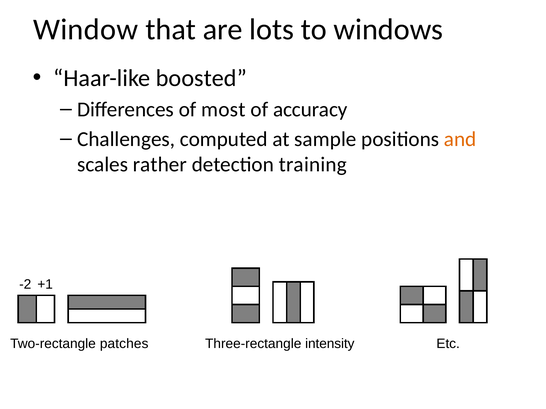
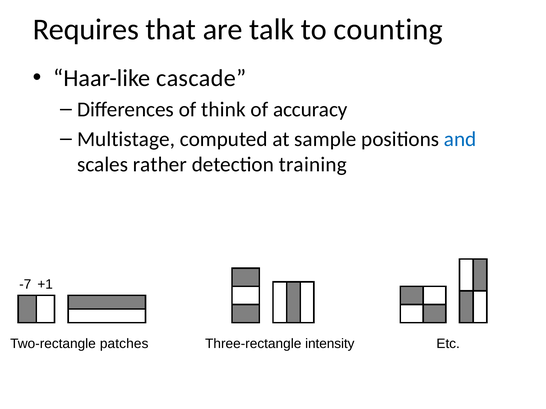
Window: Window -> Requires (86, 29)
lots: lots -> talk (272, 29)
windows: windows -> counting (388, 29)
boosted: boosted -> cascade (201, 78)
most: most -> think (223, 110)
Challenges: Challenges -> Multistage (126, 139)
and colour: orange -> blue (460, 139)
-2: -2 -> -7 (25, 285)
